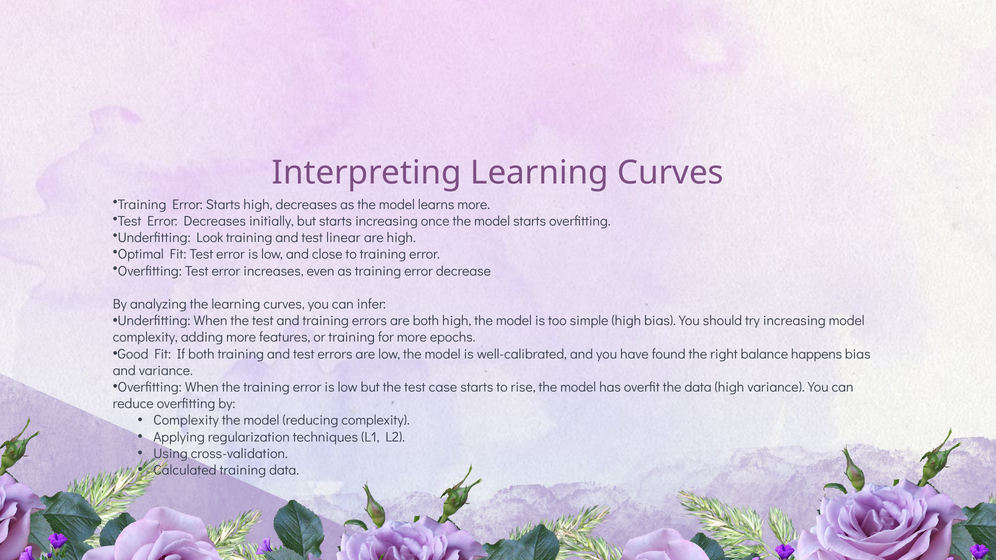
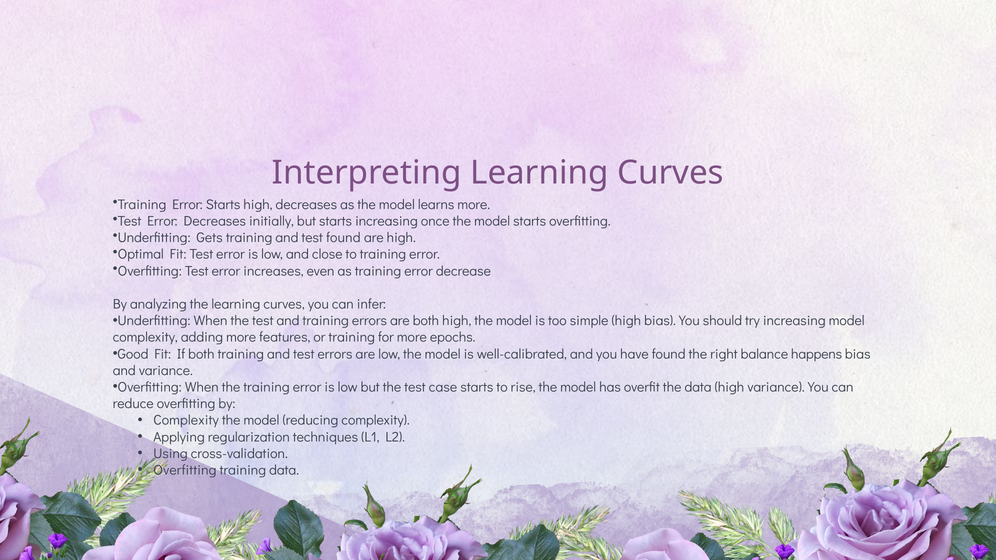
Look: Look -> Gets (210, 238)
test linear: linear -> found (343, 238)
Calculated: Calculated -> Overfitting (185, 470)
